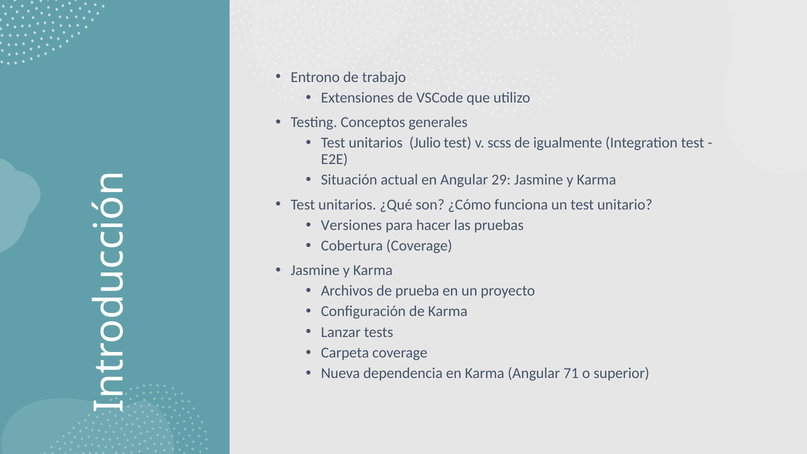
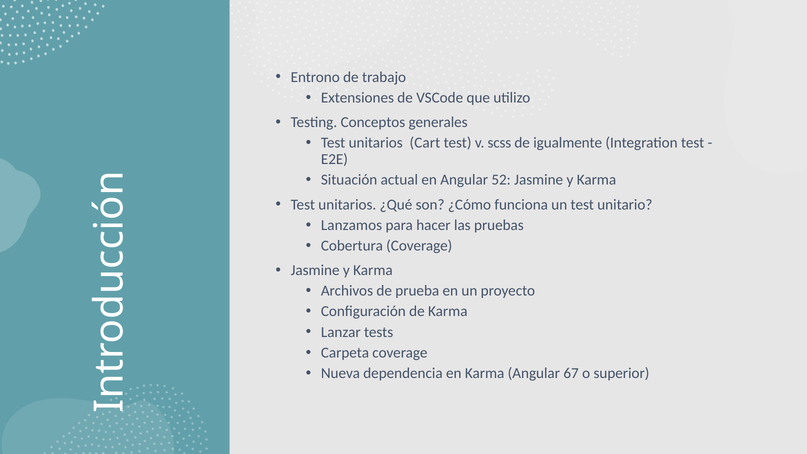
Julio: Julio -> Cart (425, 143)
29: 29 -> 52 (501, 180)
Versiones: Versiones -> Lanzamos (352, 225)
71: 71 -> 67 (571, 373)
